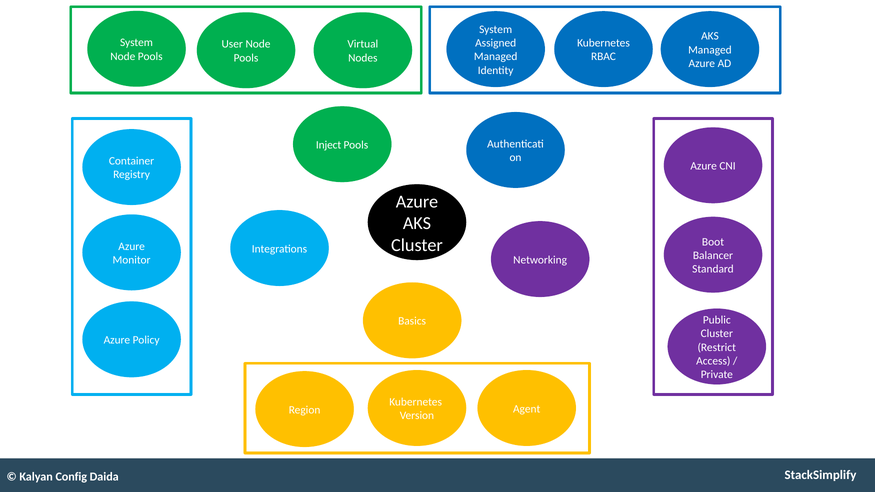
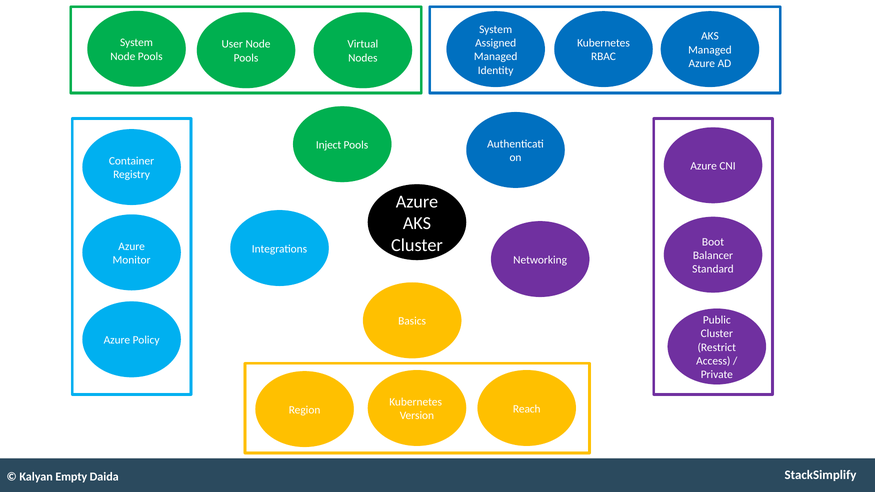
Agent: Agent -> Reach (527, 409)
Config: Config -> Empty (71, 477)
